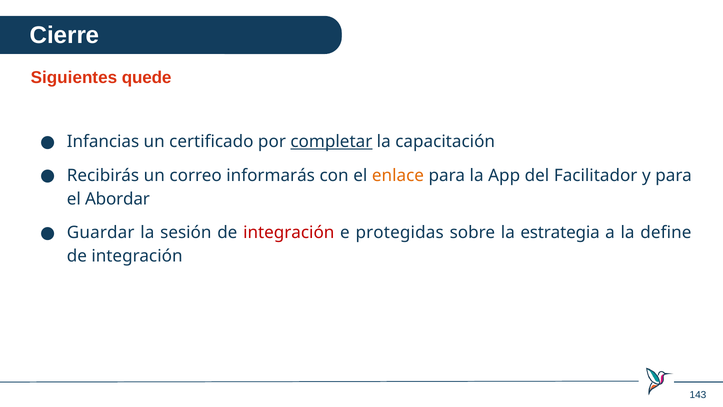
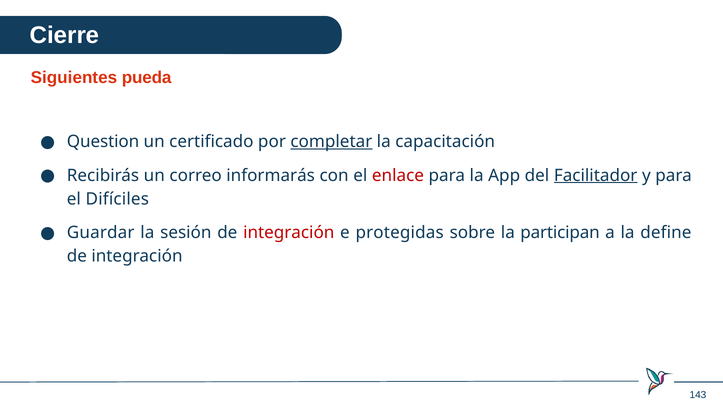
quede: quede -> pueda (147, 78)
Infancias: Infancias -> Question (103, 142)
enlace colour: orange -> red (398, 175)
Facilitador underline: none -> present (596, 175)
Abordar: Abordar -> Difíciles (117, 199)
estrategia: estrategia -> participan (560, 232)
